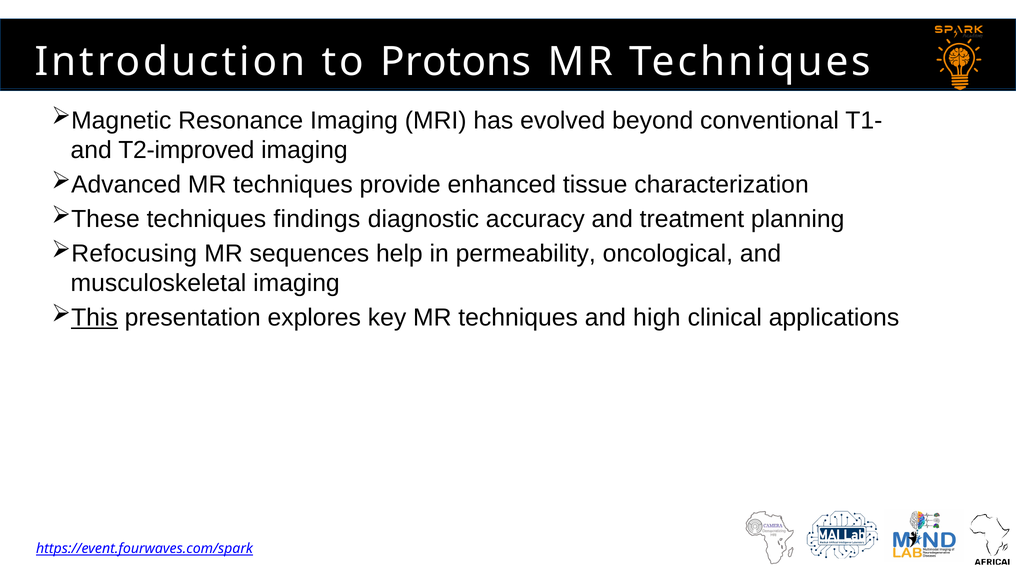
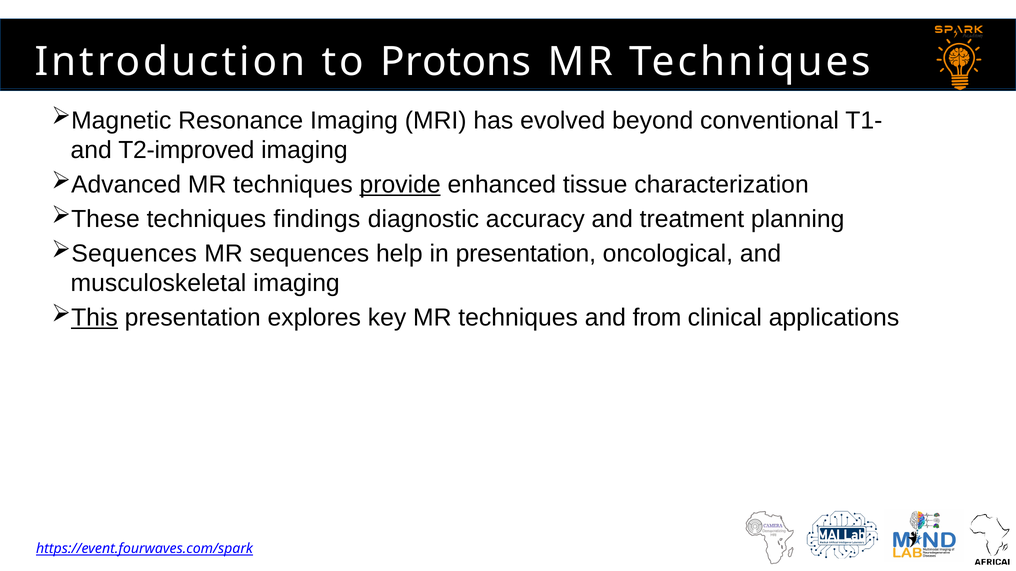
provide underline: none -> present (400, 185)
Refocusing: Refocusing -> Sequences (134, 254)
in permeability: permeability -> presentation (526, 254)
high: high -> from (657, 318)
